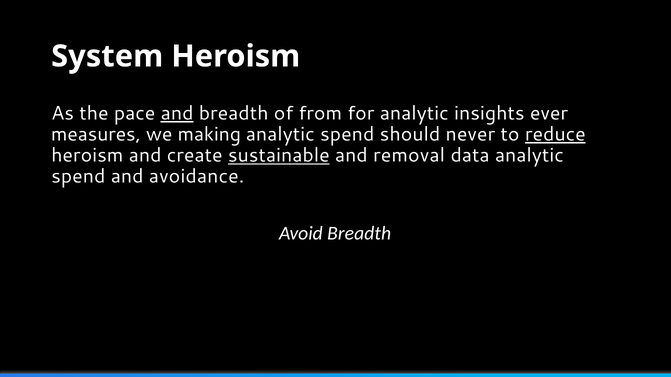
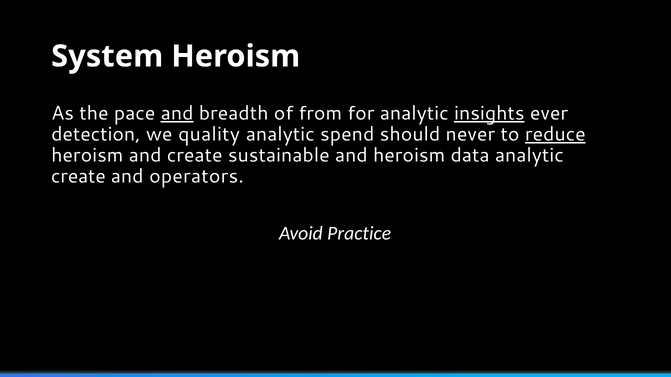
insights underline: none -> present (489, 113)
measures: measures -> detection (96, 135)
making: making -> quality (209, 135)
sustainable underline: present -> none (279, 156)
and removal: removal -> heroism (409, 156)
spend: spend -> create (78, 177)
avoidance: avoidance -> operators (197, 177)
Avoid Breadth: Breadth -> Practice (359, 234)
